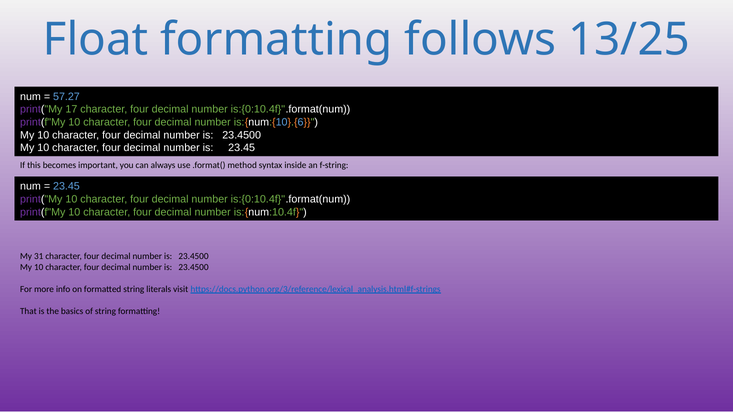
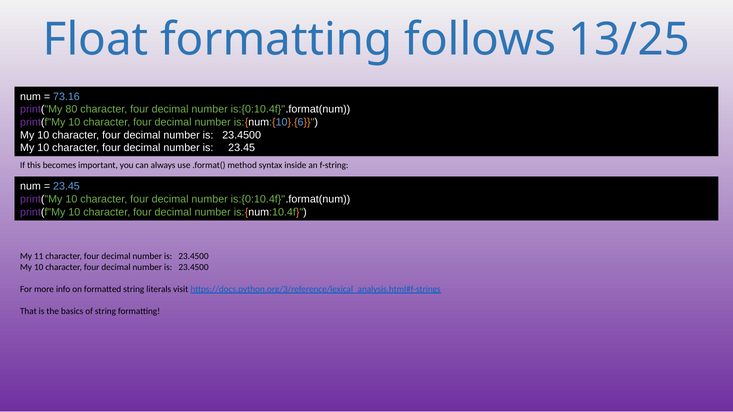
57.27: 57.27 -> 73.16 (66, 97)
17: 17 -> 80 (71, 109)
31: 31 -> 11 (39, 256)
